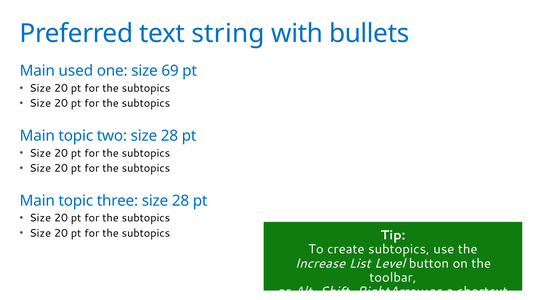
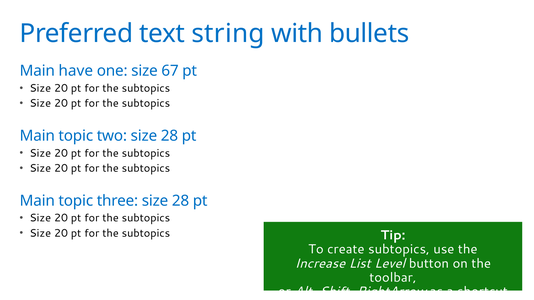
used: used -> have (76, 71)
69: 69 -> 67 (170, 71)
